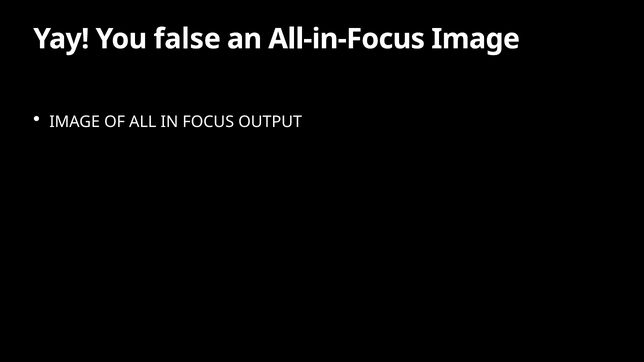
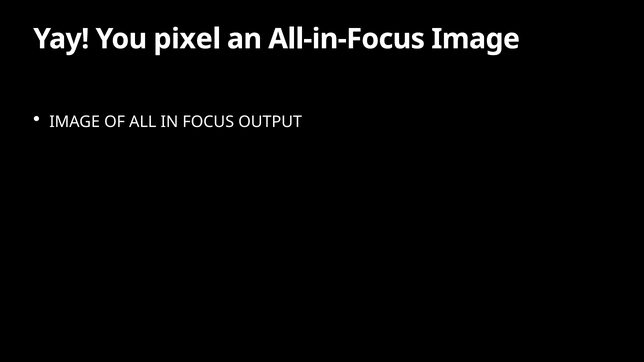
false: false -> pixel (187, 39)
